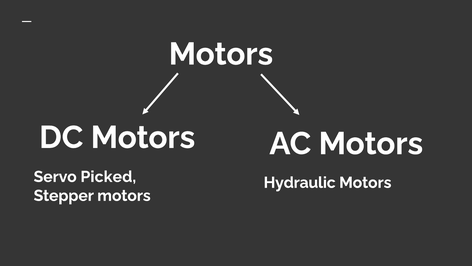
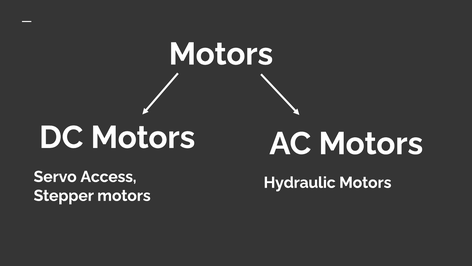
Picked: Picked -> Access (108, 176)
